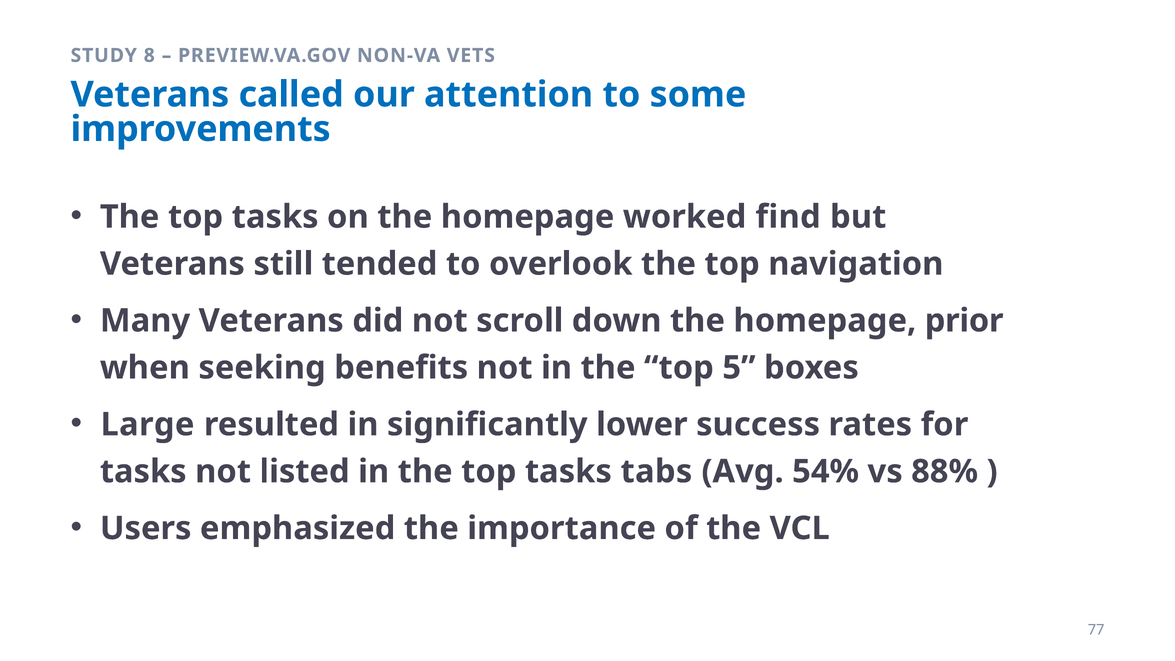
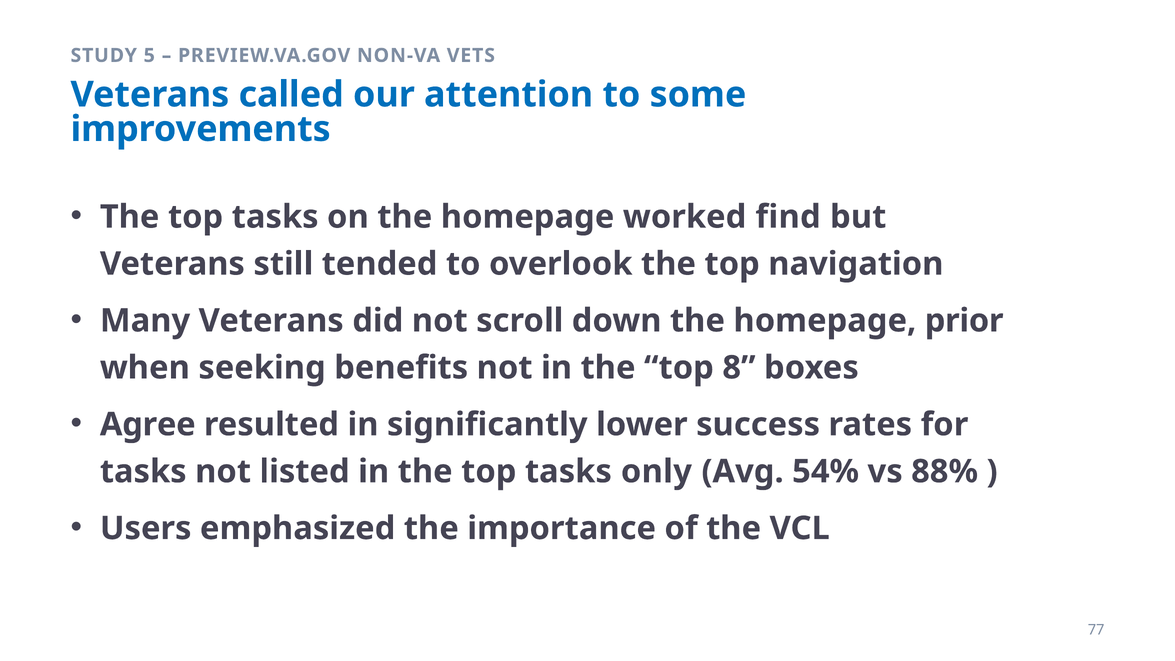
8: 8 -> 5 (149, 55)
5: 5 -> 8 (739, 368)
Large: Large -> Agree (148, 424)
tabs: tabs -> only (656, 471)
